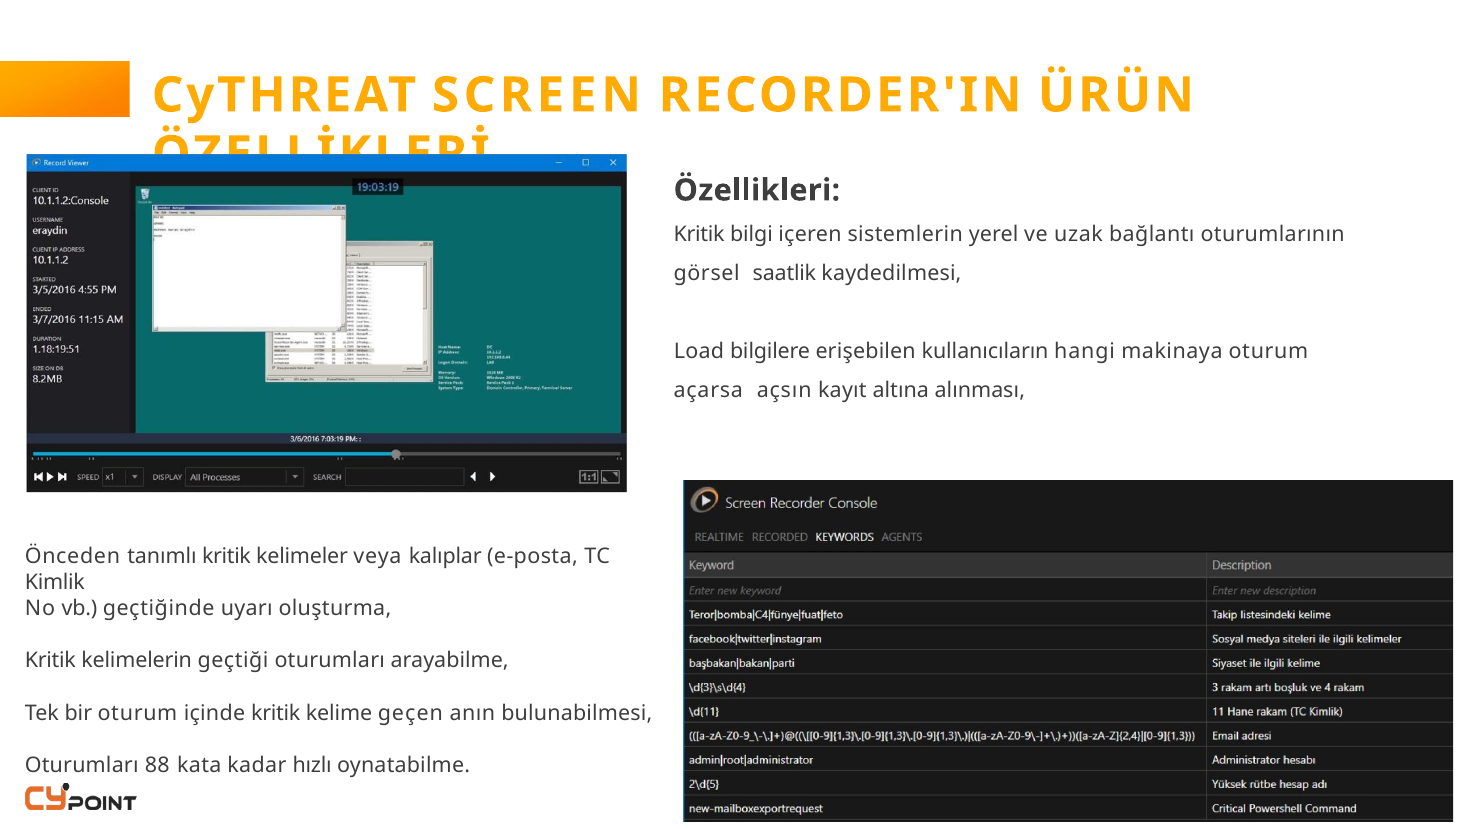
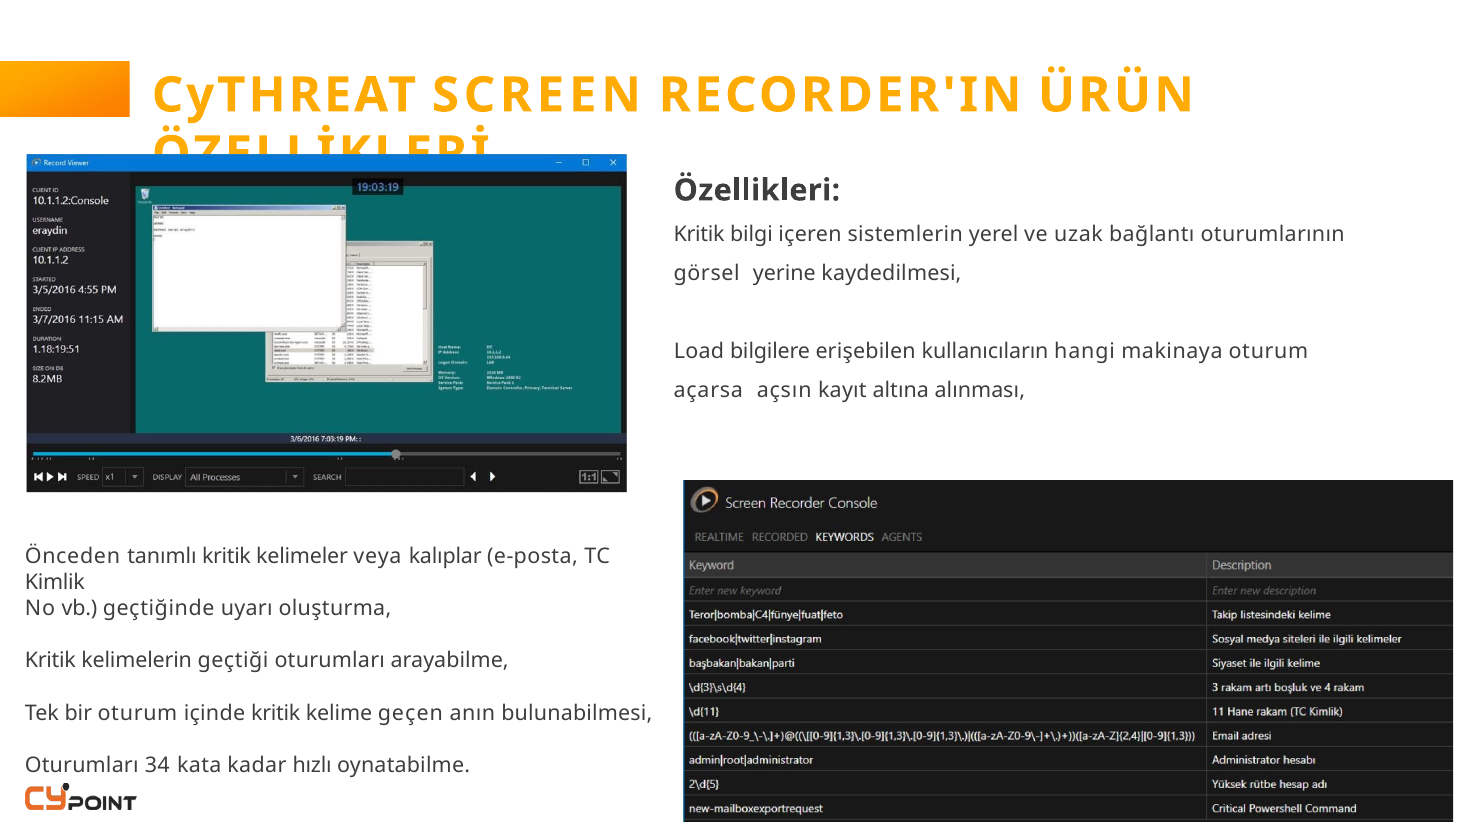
saatlik: saatlik -> yerine (784, 273)
88: 88 -> 34 (157, 765)
